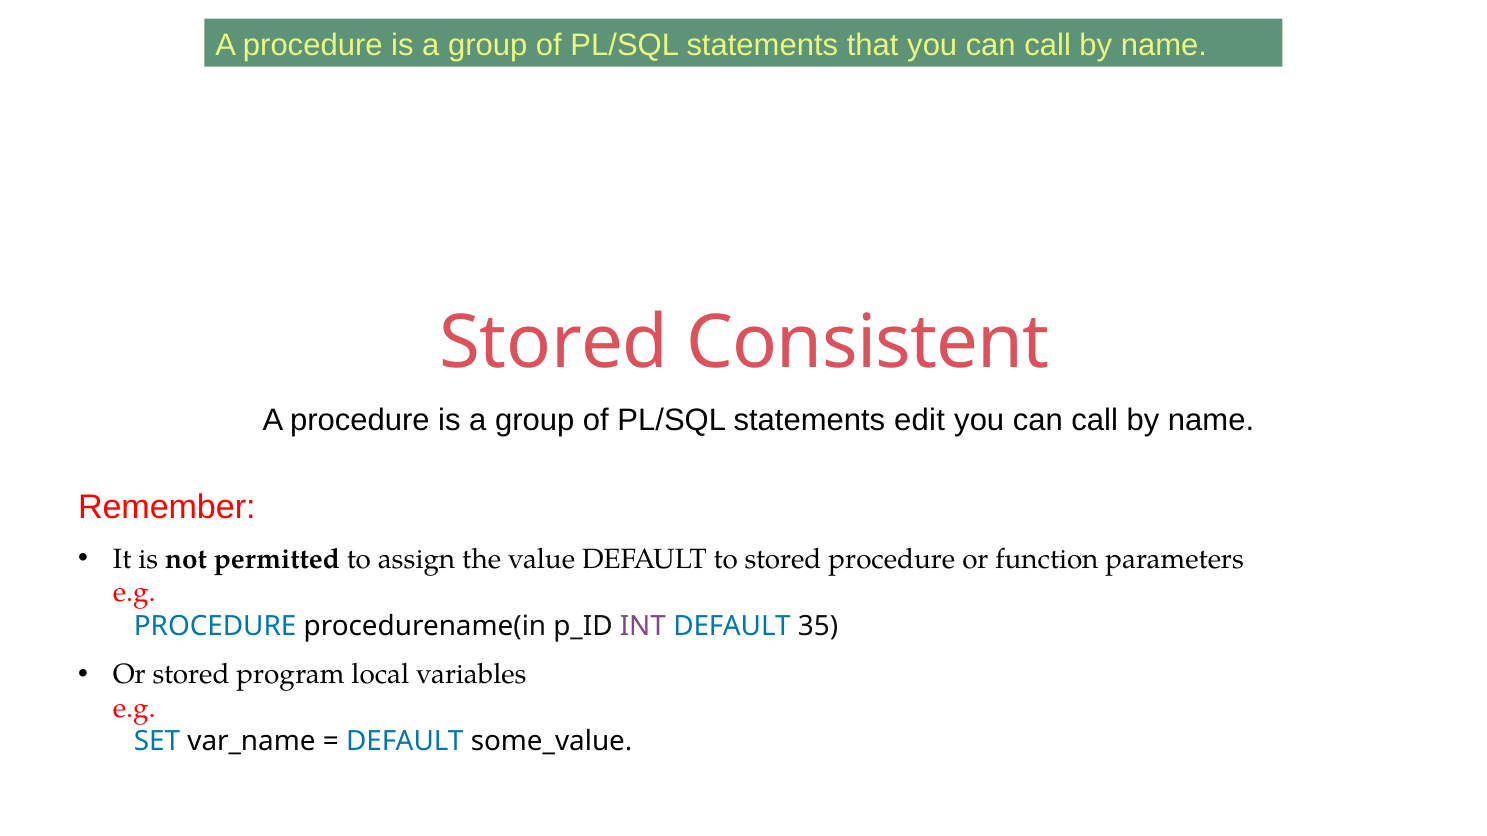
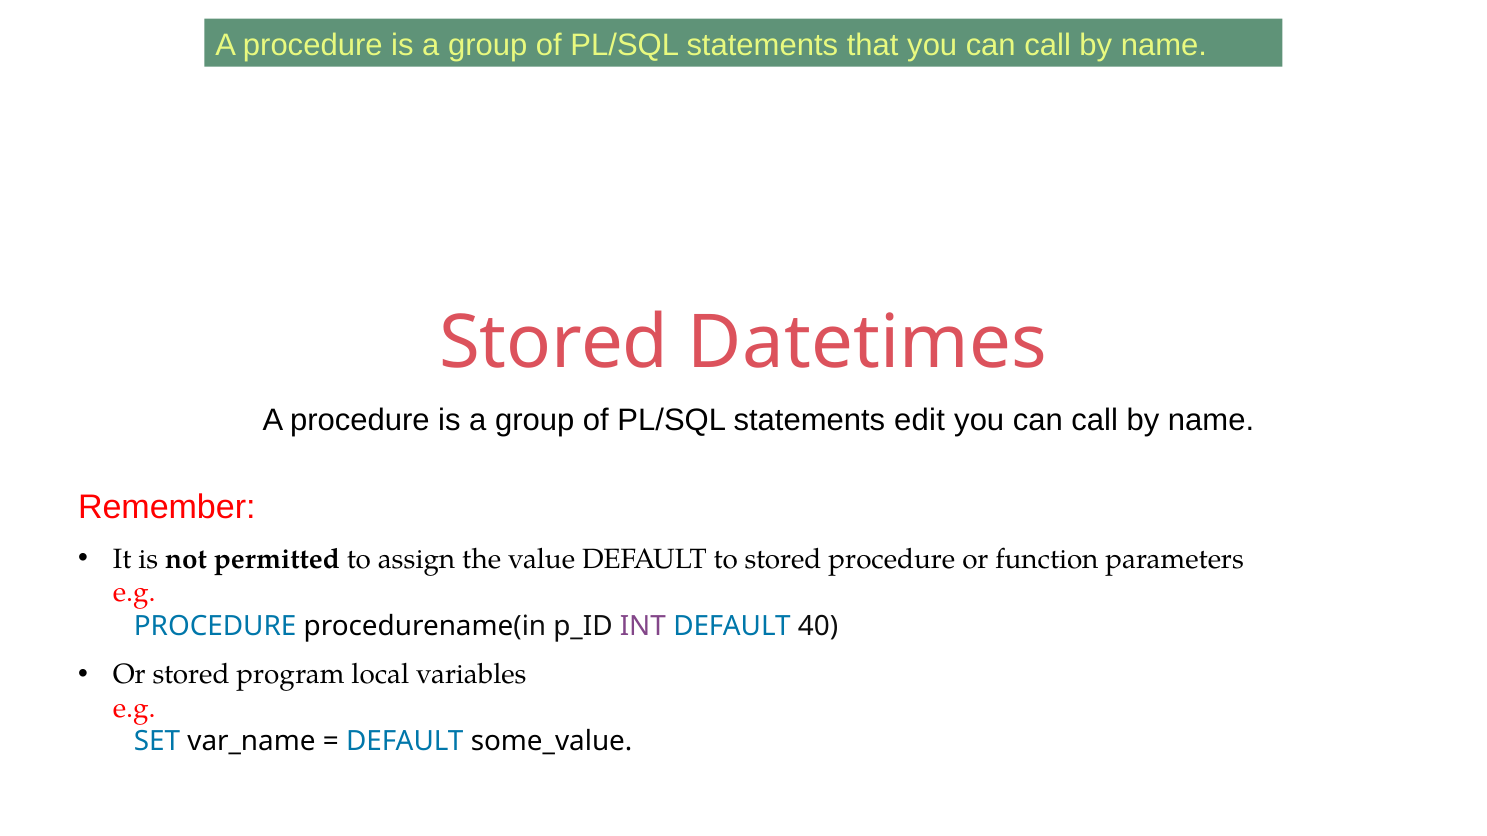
Consistent: Consistent -> Datetimes (868, 343)
35: 35 -> 40 (818, 626)
